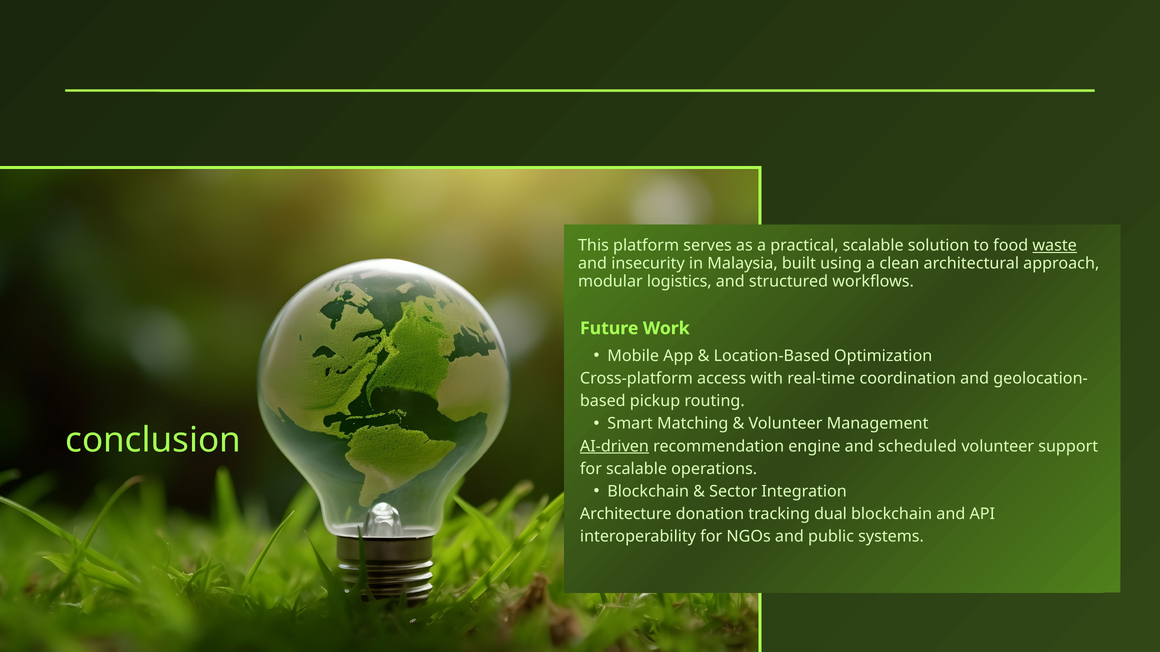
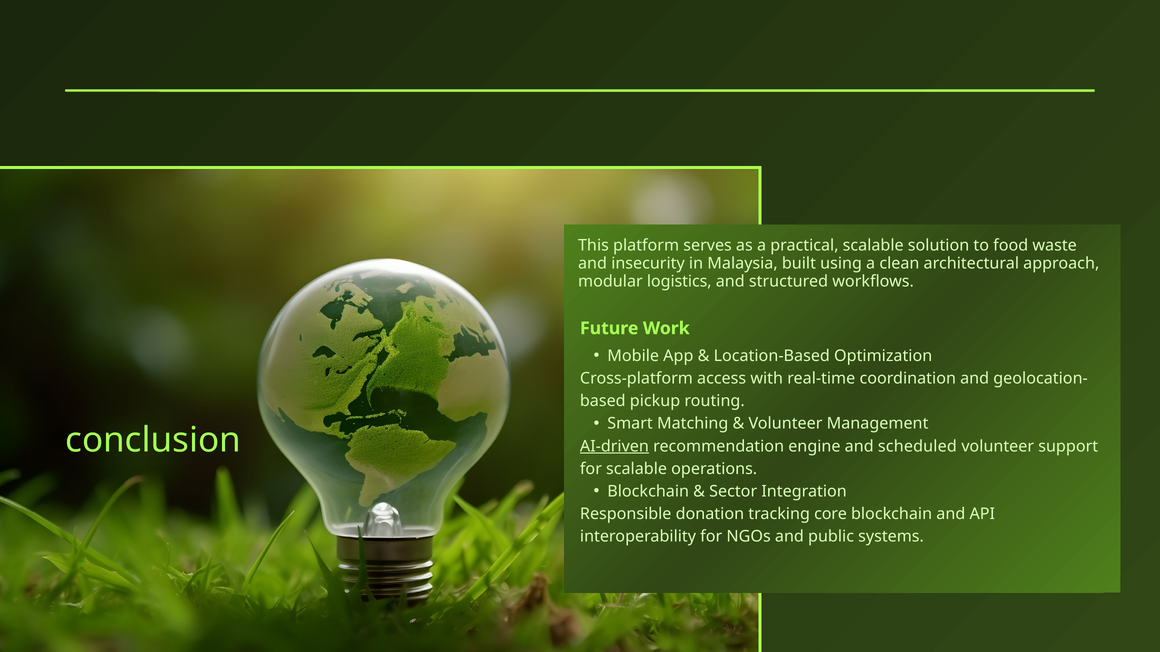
waste underline: present -> none (1055, 246)
Architecture: Architecture -> Responsible (626, 514)
dual: dual -> core (831, 514)
